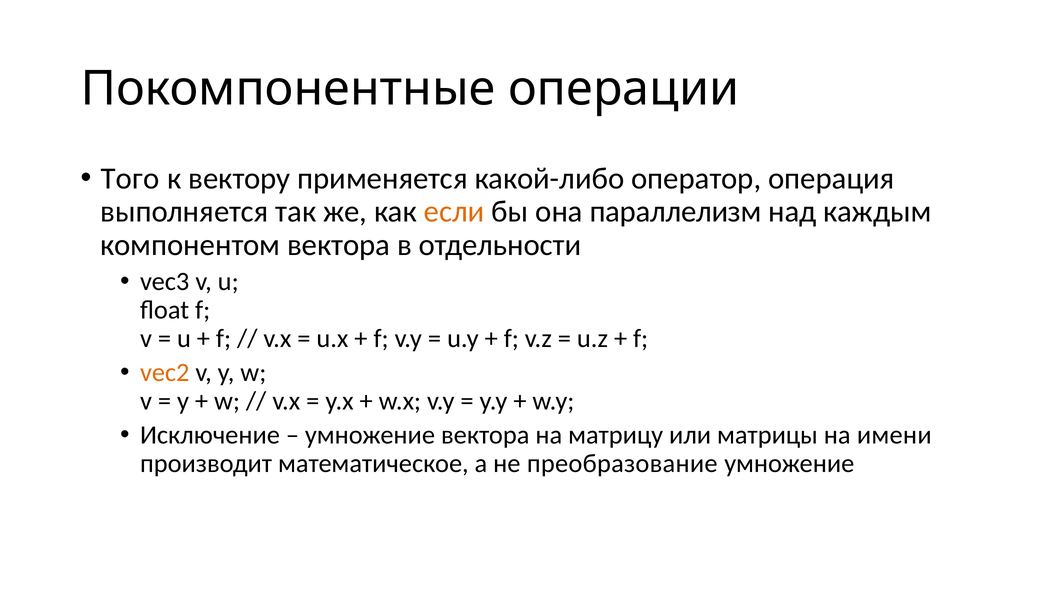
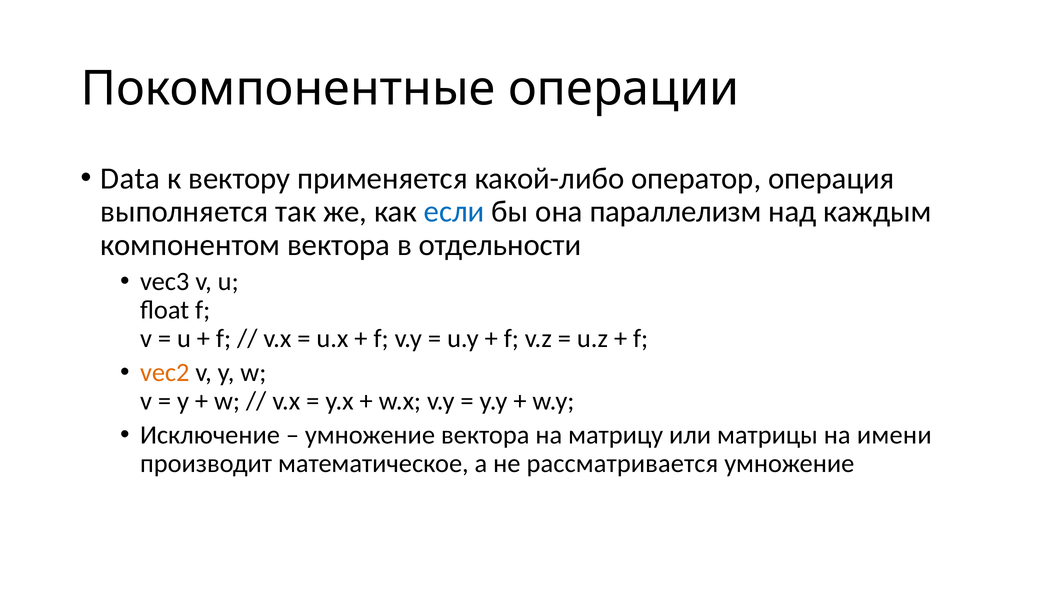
Того: Того -> Data (130, 179)
если colour: orange -> blue (454, 212)
преобразование: преобразование -> рассматривается (622, 464)
